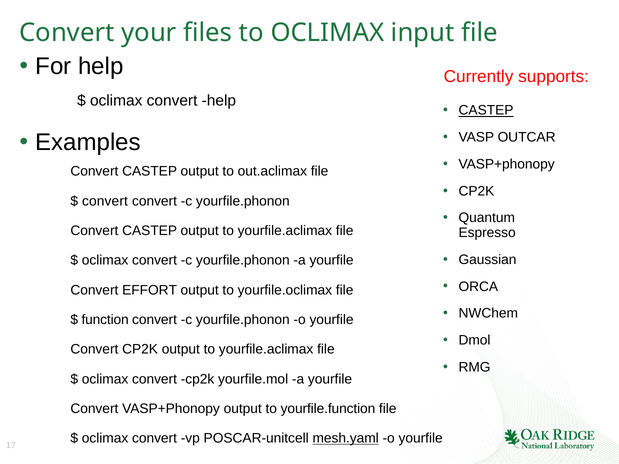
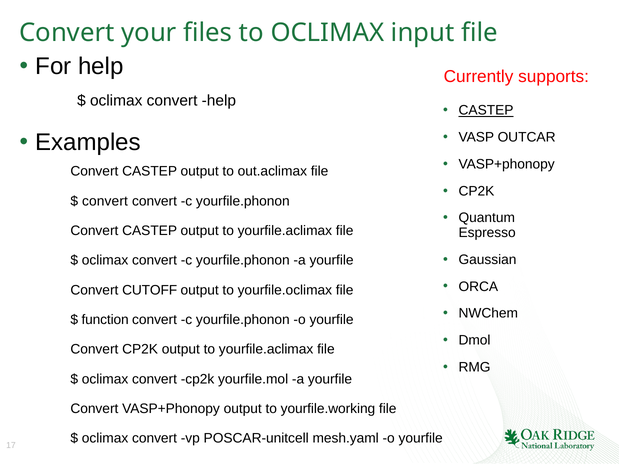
EFFORT: EFFORT -> CUTOFF (150, 290)
yourfile.function: yourfile.function -> yourfile.working (328, 409)
mesh.yaml underline: present -> none (346, 439)
